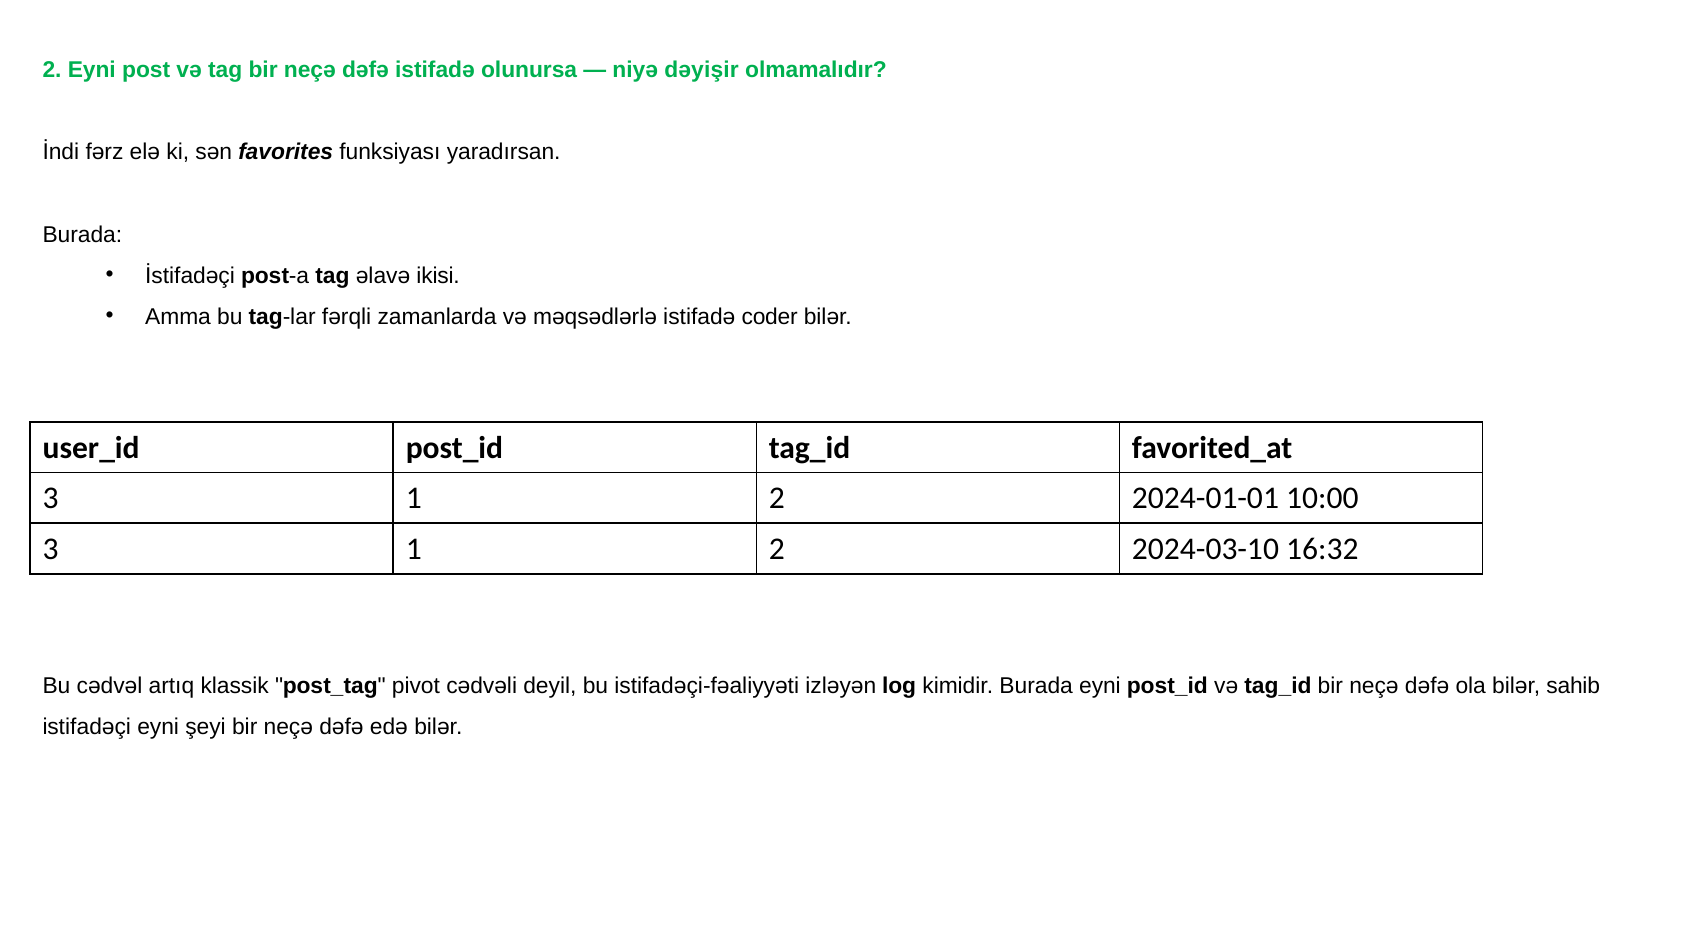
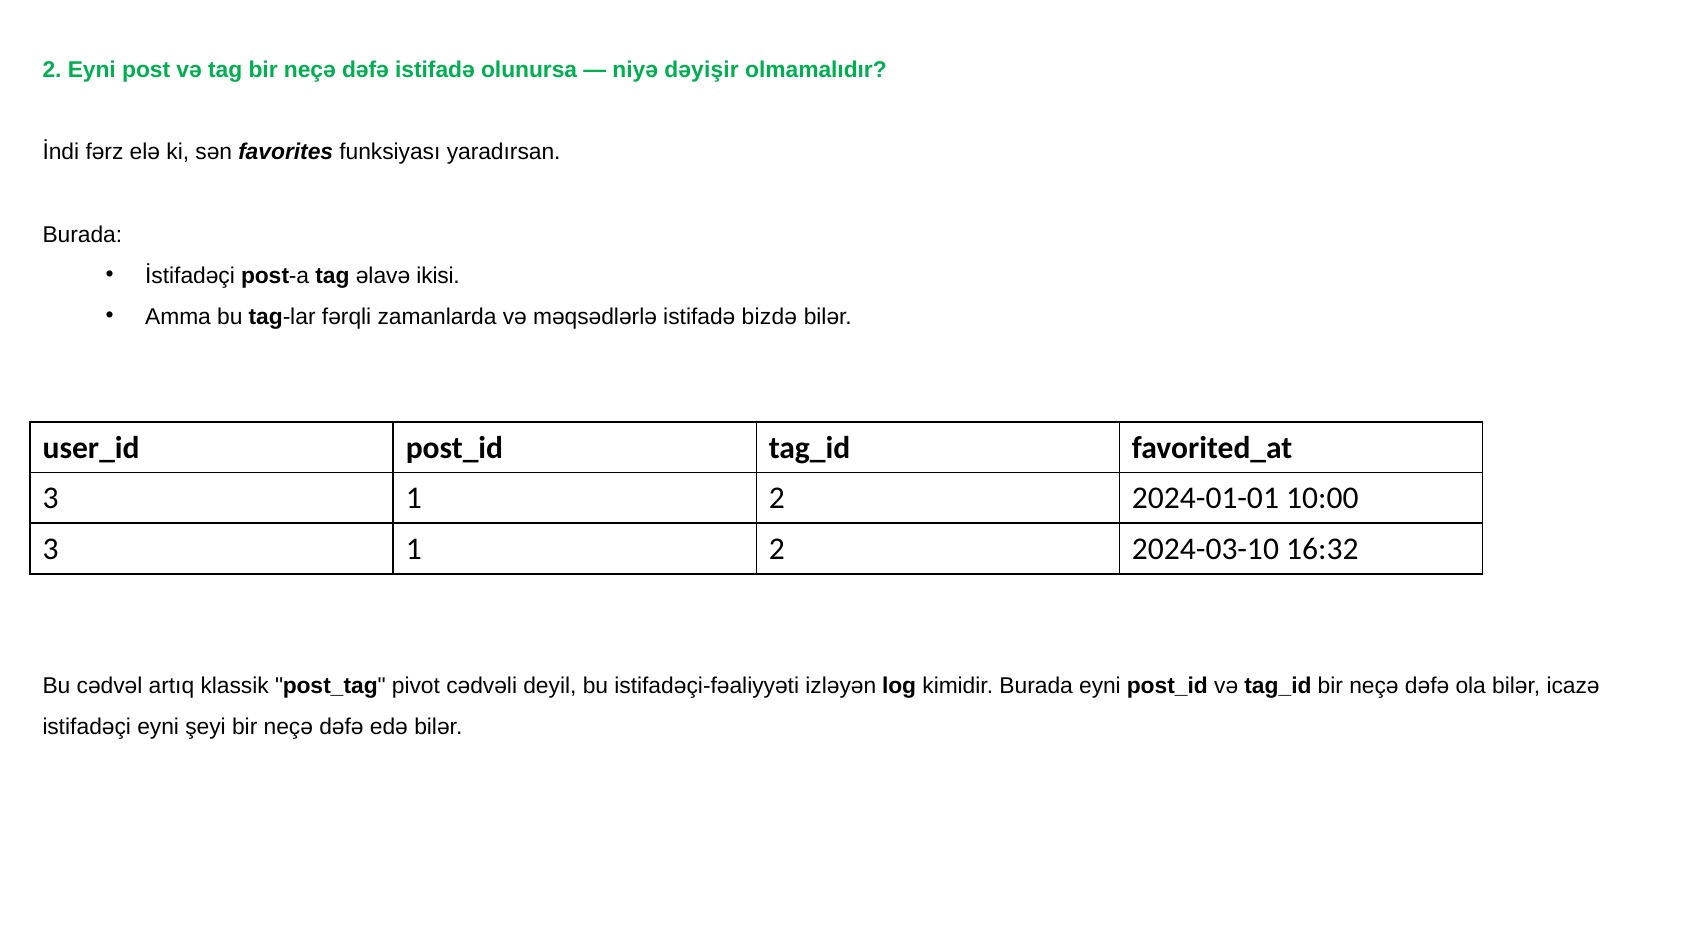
coder: coder -> bizdə (769, 317)
sahib: sahib -> icazə (1573, 686)
